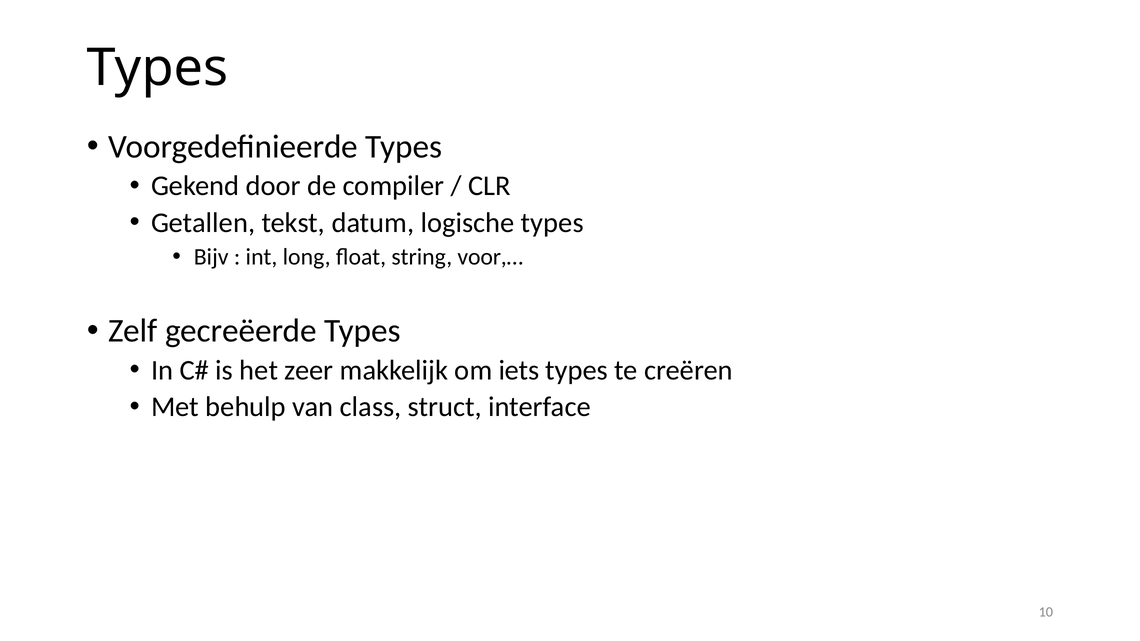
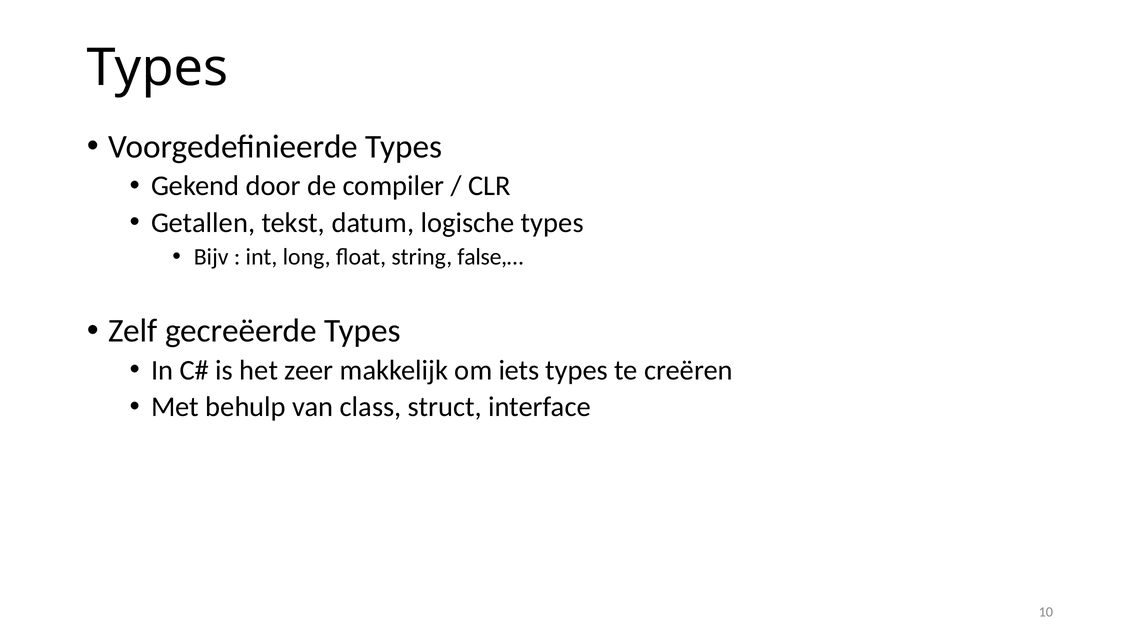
voor,…: voor,… -> false,… (490, 257)
